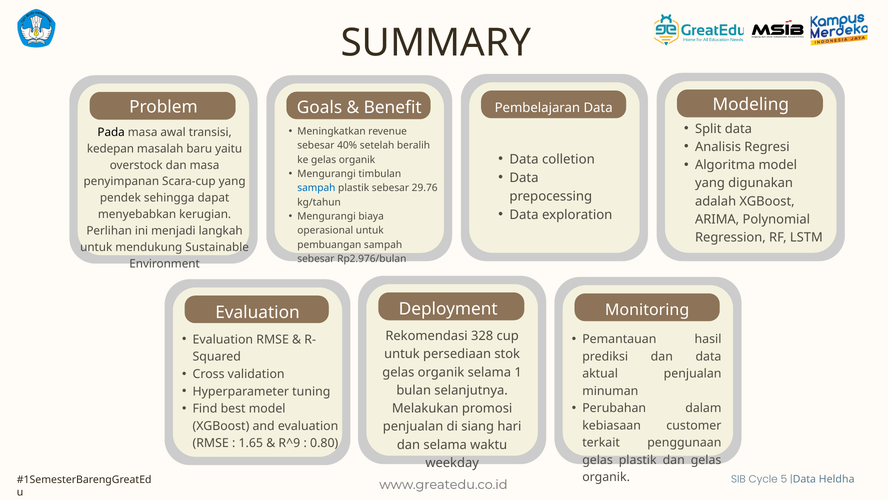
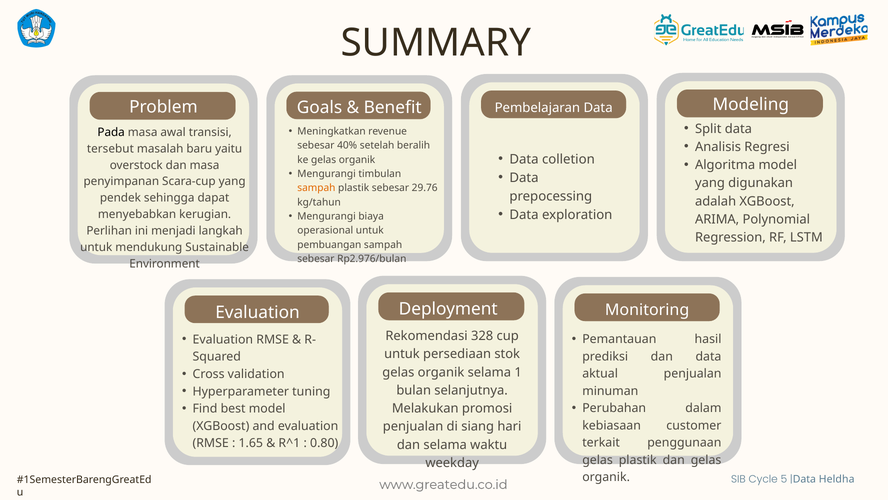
kedepan: kedepan -> tersebut (110, 149)
sampah colour: blue -> orange (316, 188)
R^9: R^9 -> R^1 (289, 443)
